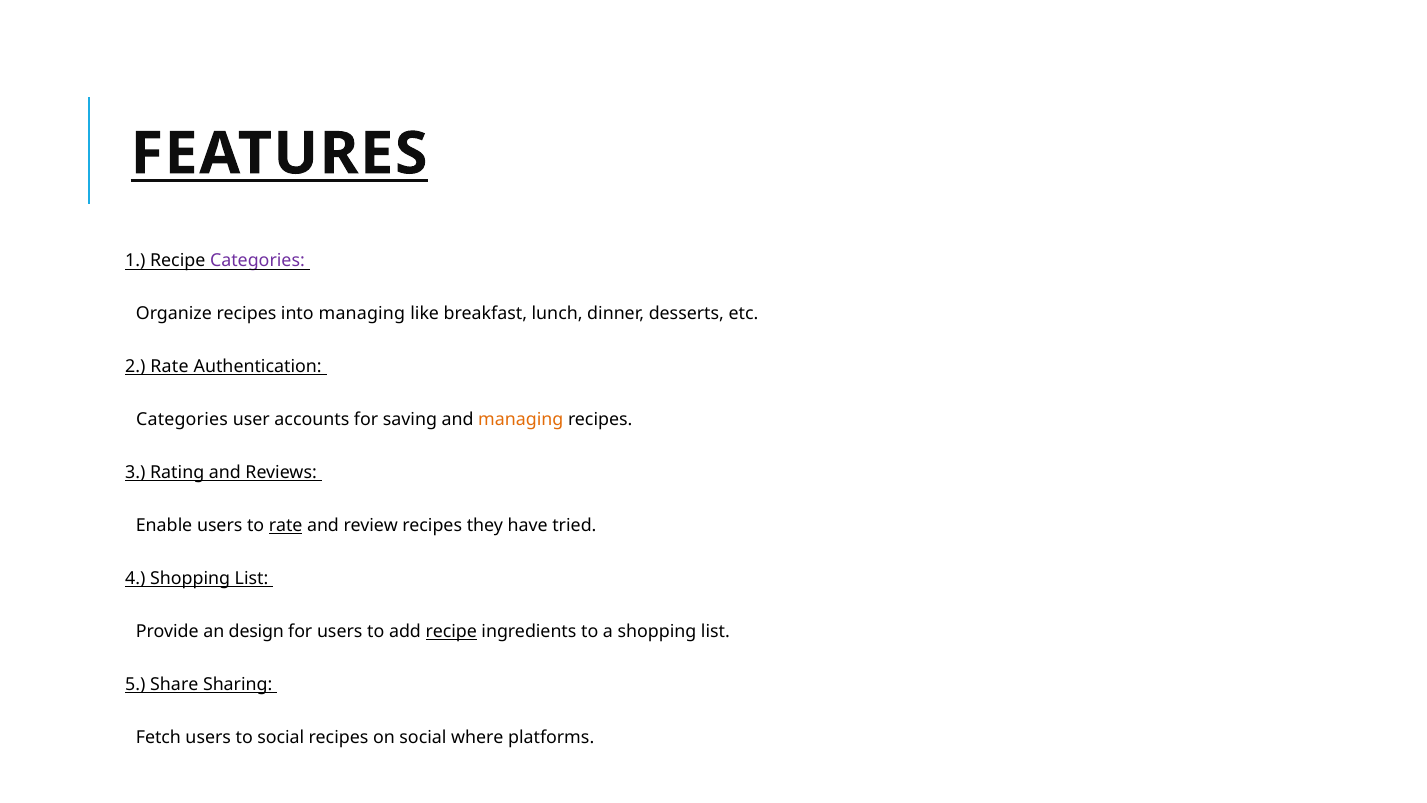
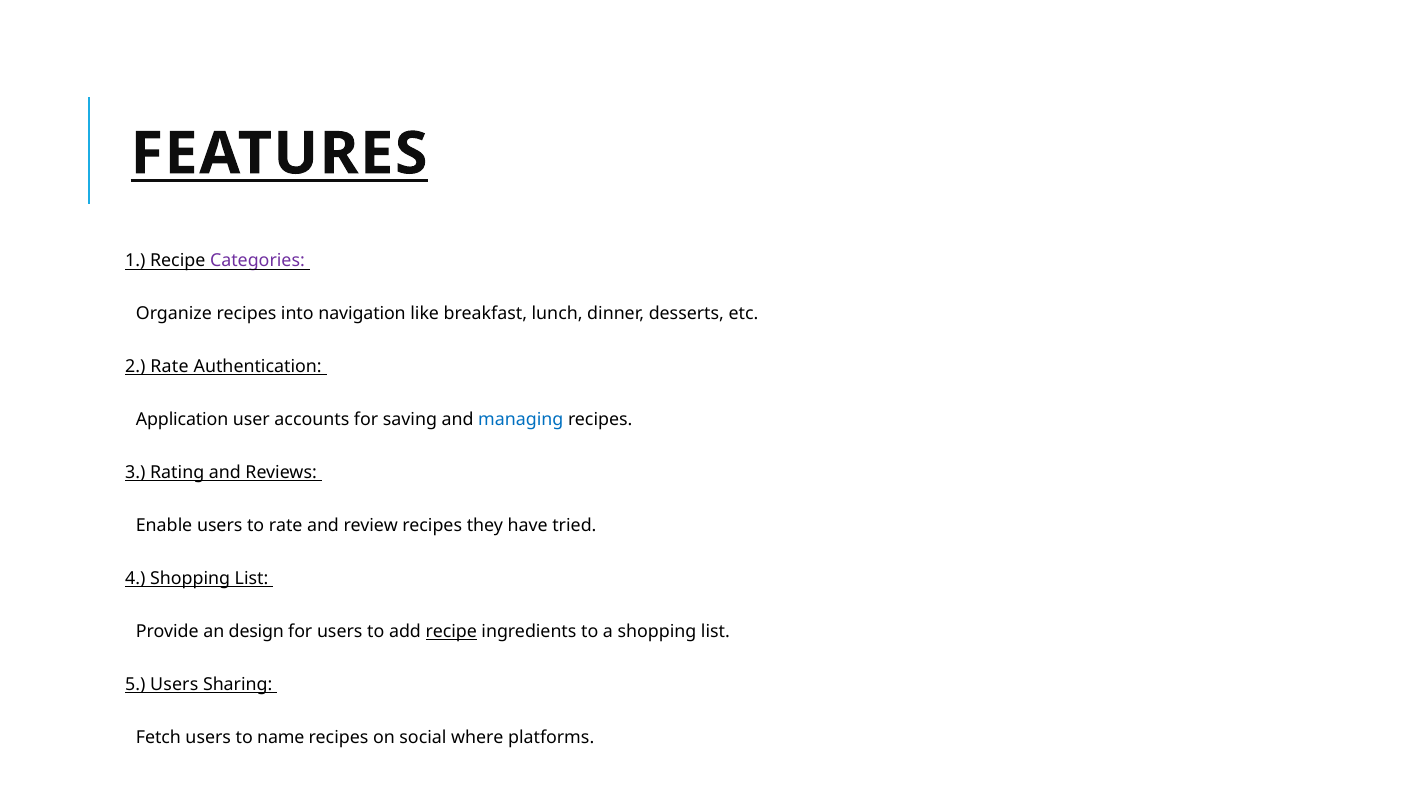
into managing: managing -> navigation (362, 314)
Categories: Categories -> Application (182, 420)
managing colour: orange -> blue (521, 420)
rate underline: present -> none (286, 526)
5 Share: Share -> Users (174, 684)
to social: social -> name (281, 737)
